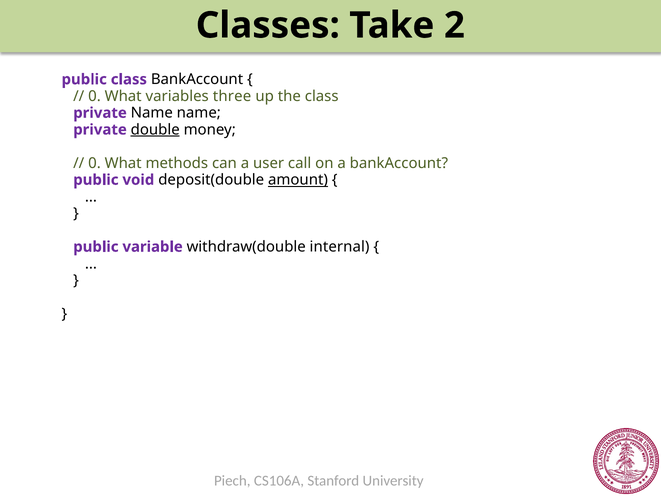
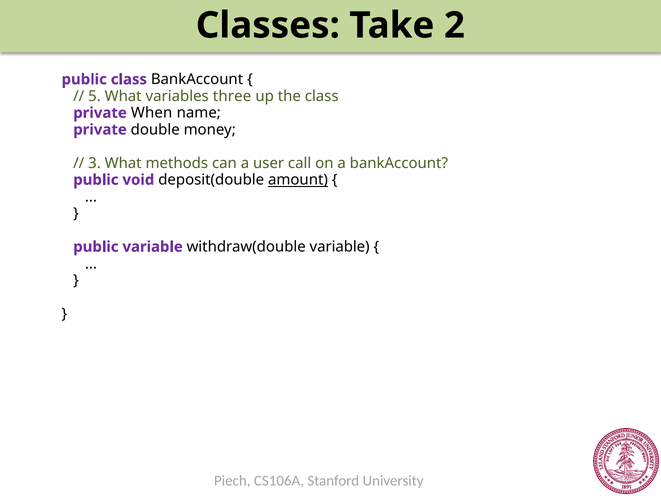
0: 0 -> 5 (95, 96)
private Name: Name -> When (152, 113)
double underline: present -> none (155, 130)
0: 0 -> 3 (95, 163)
withdraw(double internal: internal -> variable (340, 247)
